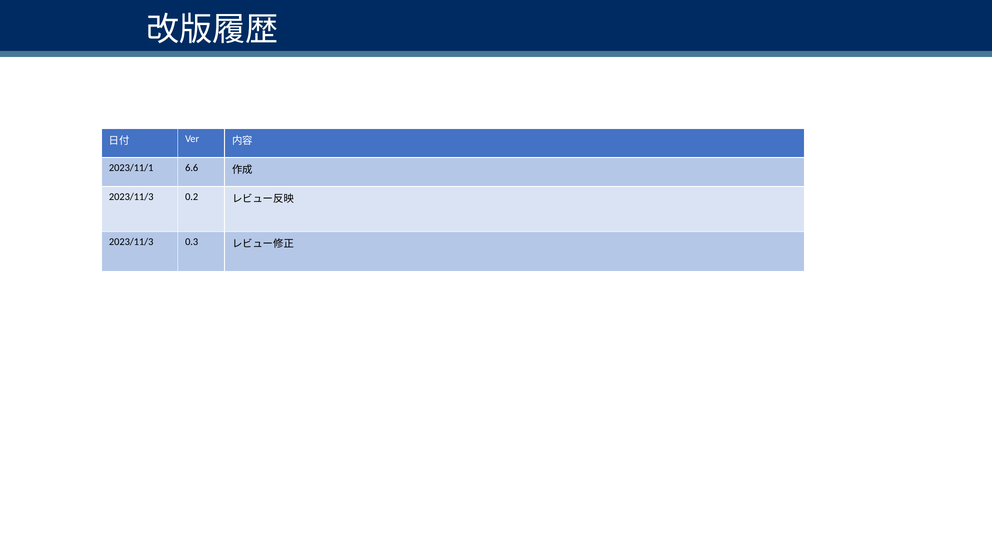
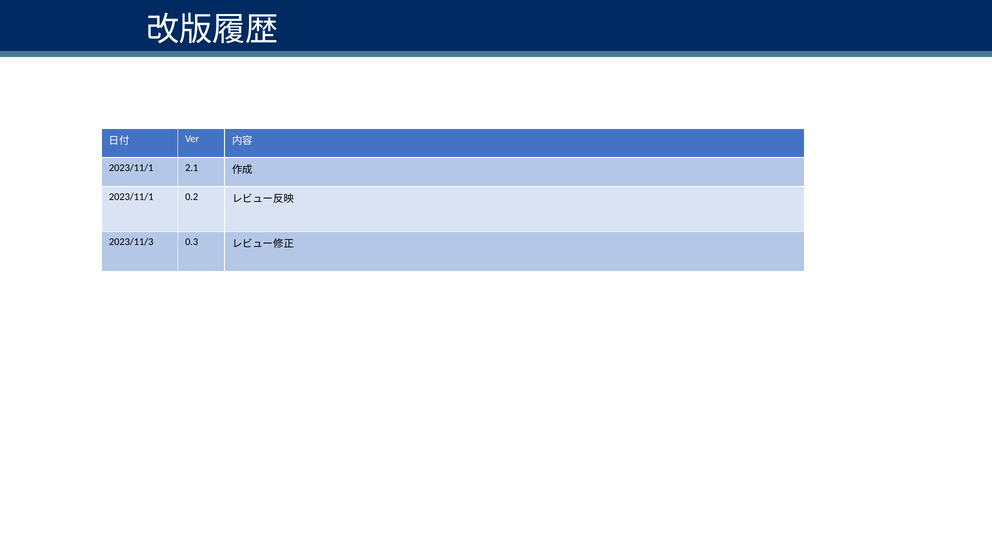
6.6: 6.6 -> 2.1 (192, 168)
2023/11/3: 2023/11/3 -> 2023/11/1 (131, 197)
